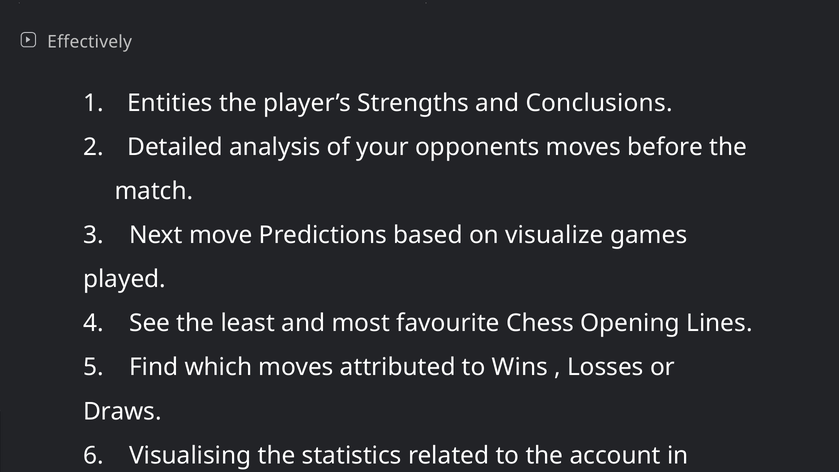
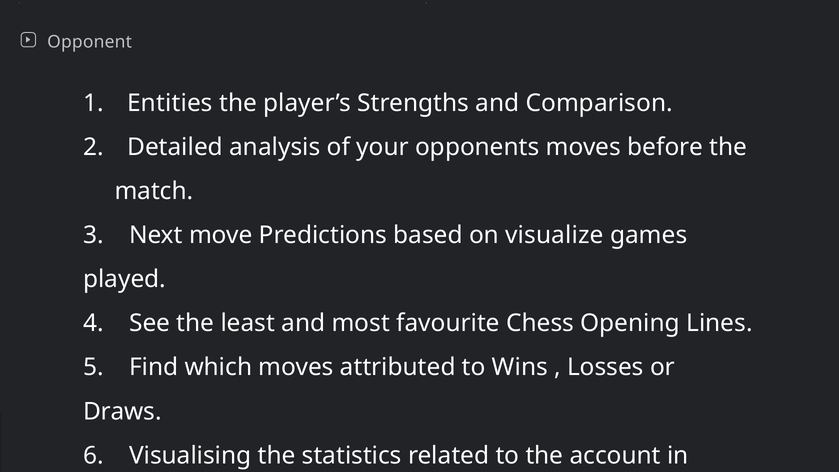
Effectively: Effectively -> Opponent (90, 42)
Conclusions: Conclusions -> Comparison (599, 103)
